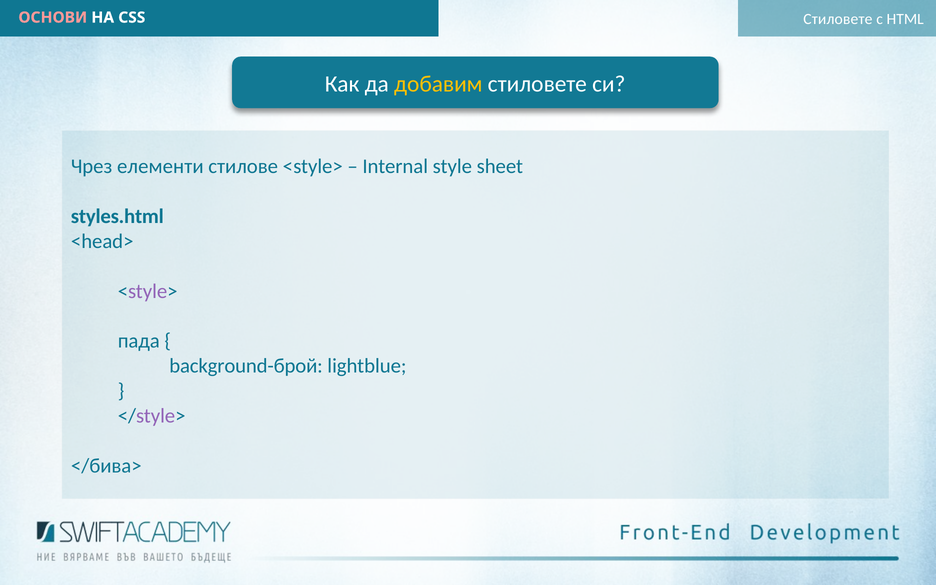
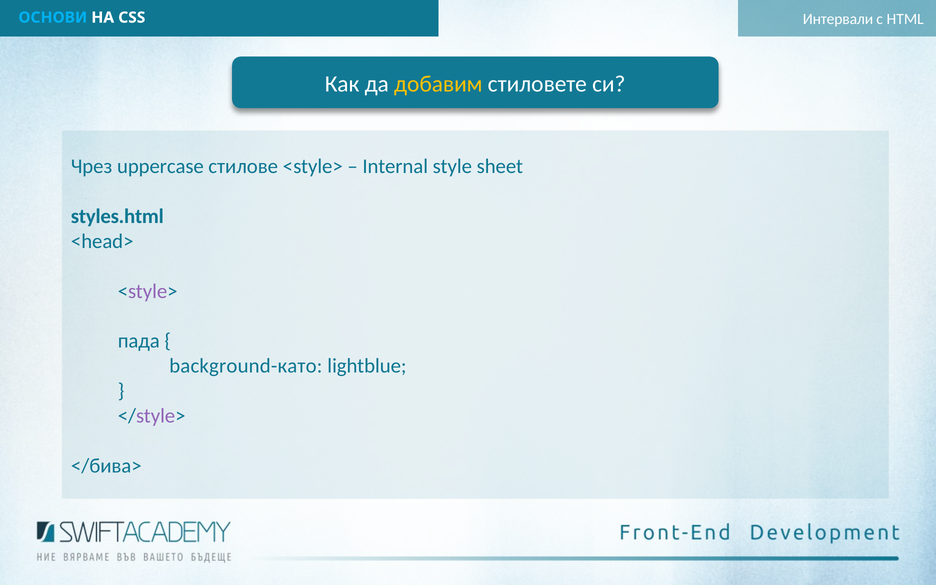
ОСНОВИ colour: pink -> light blue (53, 18)
CSS Стиловете: Стиловете -> Интервали (838, 19)
елементи: елементи -> uppercase (160, 166)
background-брой: background-брой -> background-като (246, 366)
